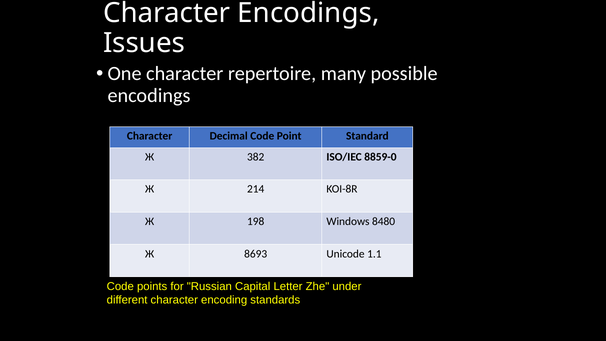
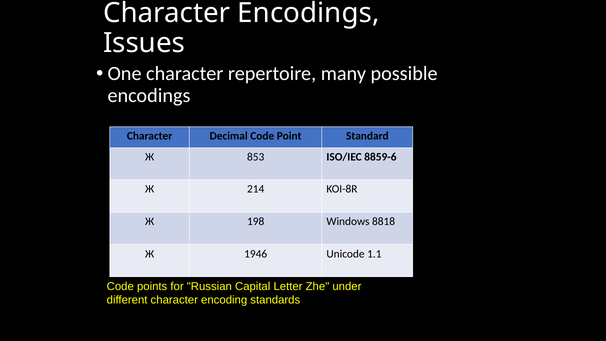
382: 382 -> 853 (256, 157)
8859-0: 8859-0 -> 8859-6 (380, 157)
8480: 8480 -> 8818 (384, 221)
8693: 8693 -> 1946 (256, 254)
